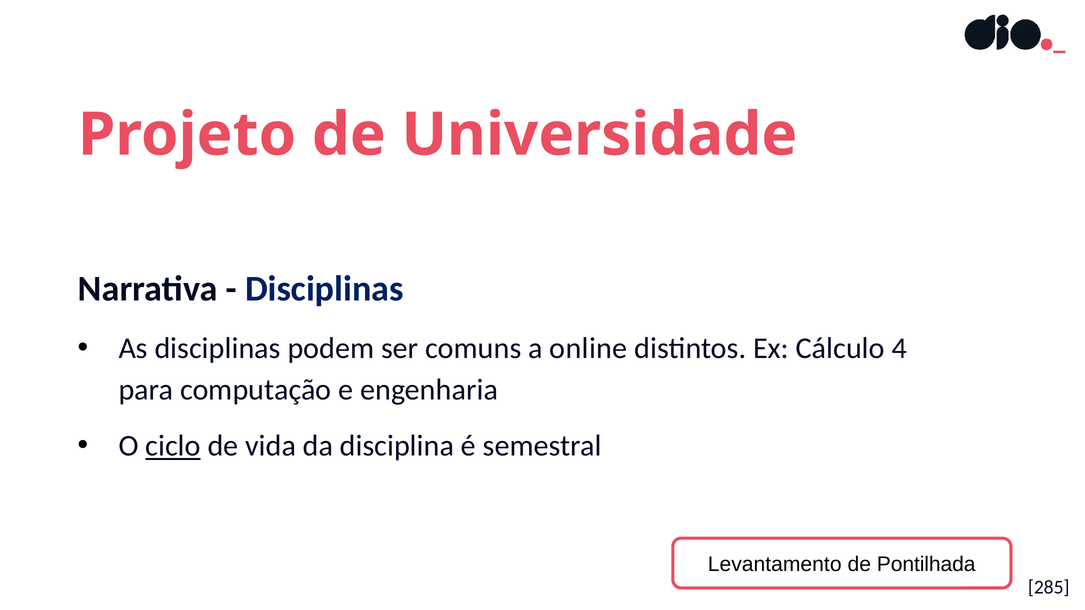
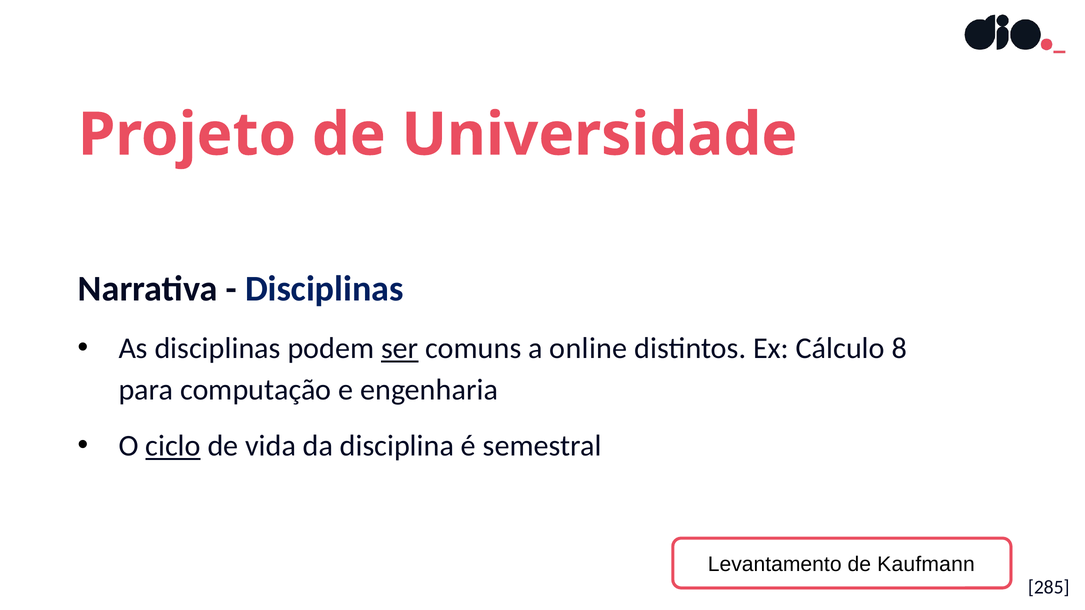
ser underline: none -> present (400, 349)
4: 4 -> 8 (899, 349)
Pontilhada: Pontilhada -> Kaufmann (926, 565)
